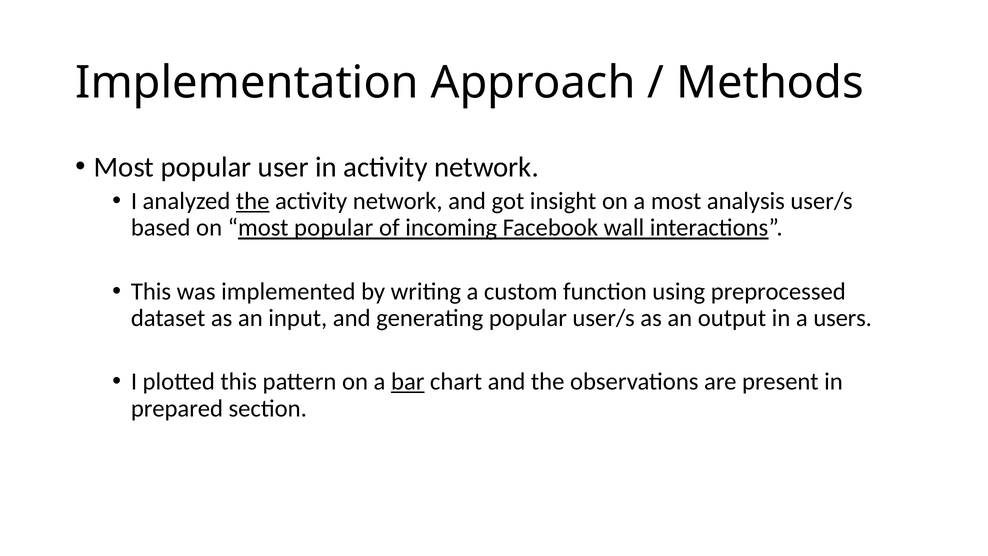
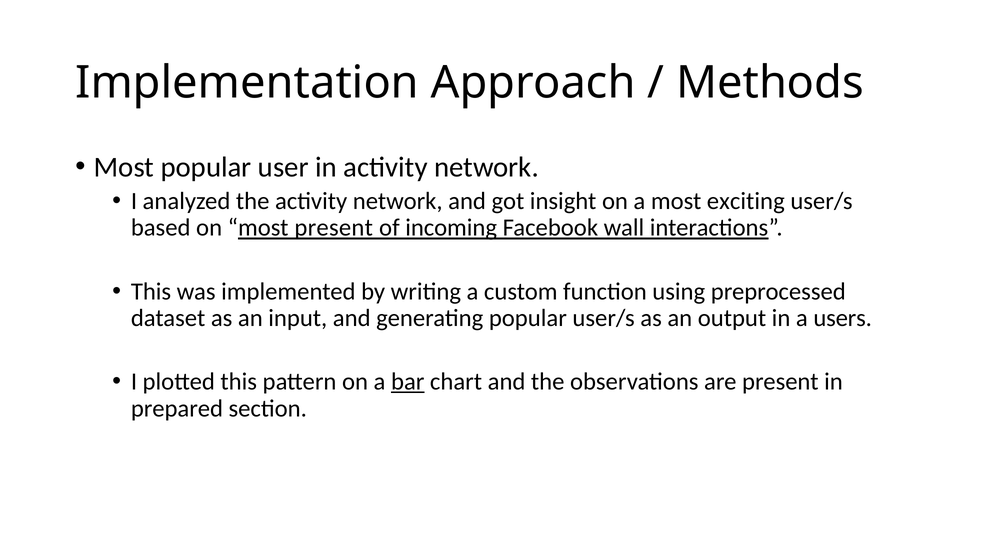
the underline: present -> none (253, 201)
analysis: analysis -> exciting (746, 201)
on most popular: popular -> present (334, 228)
